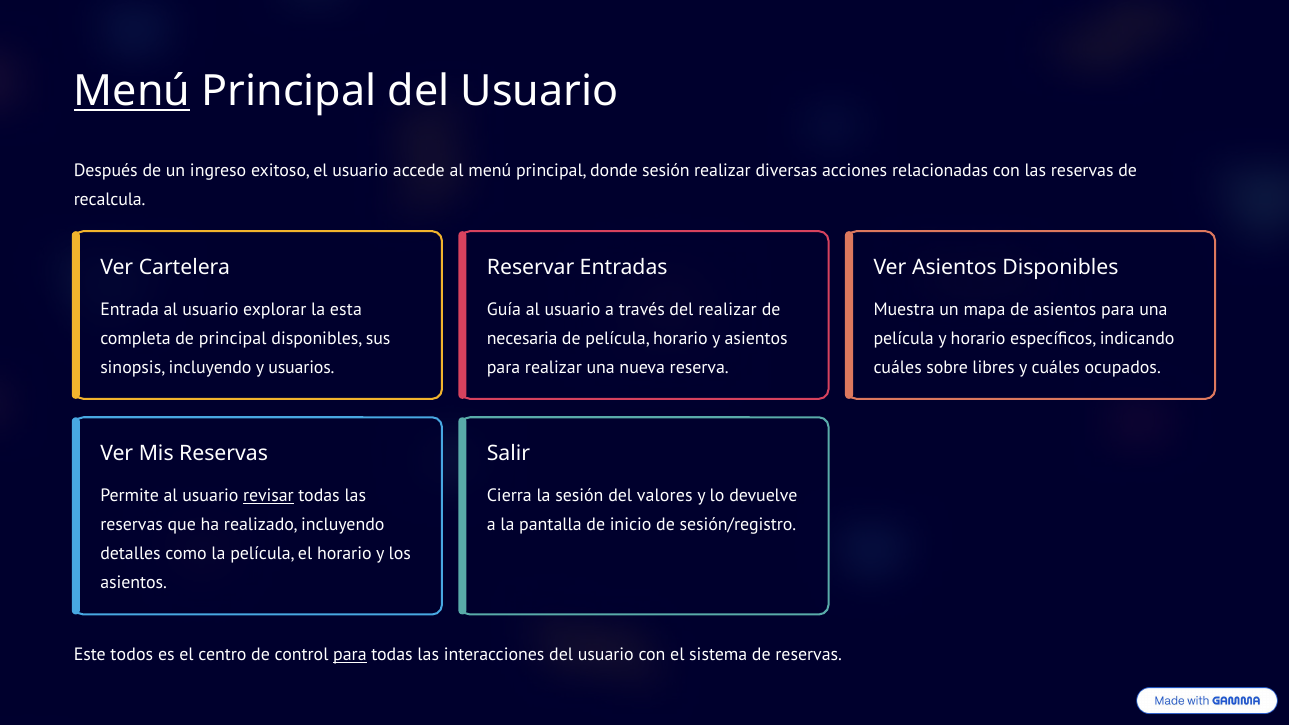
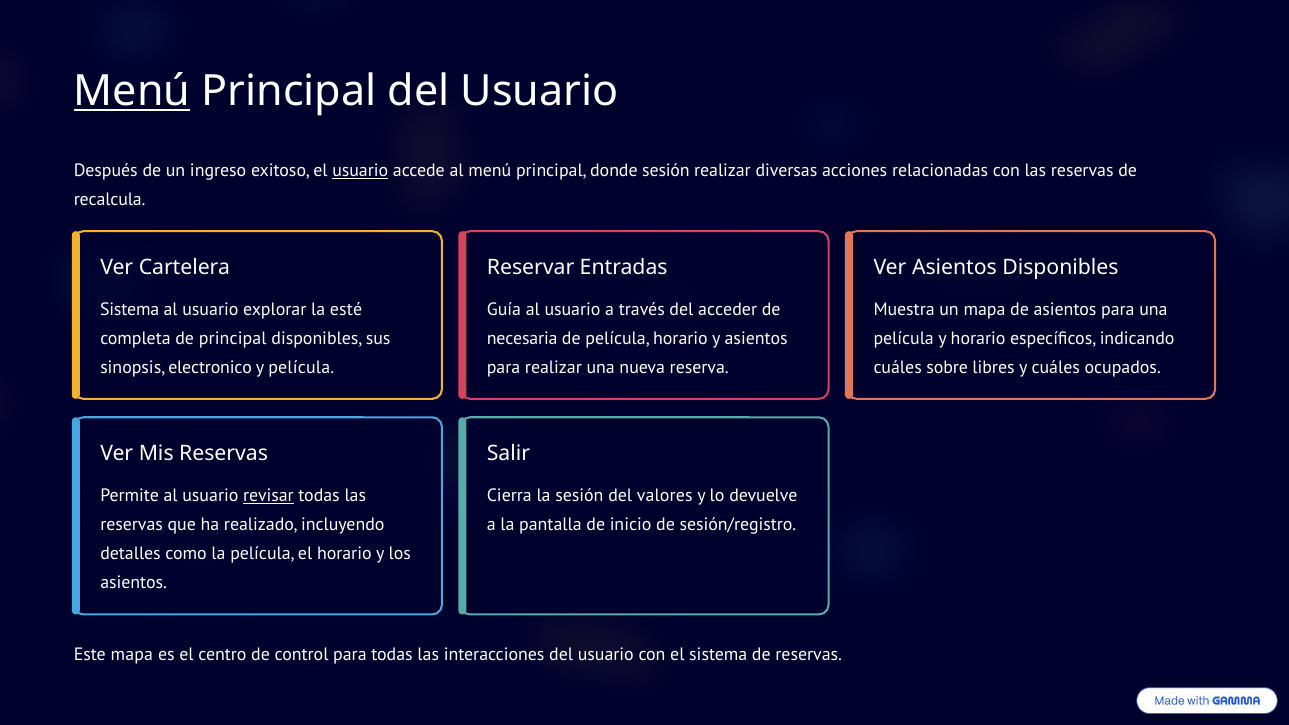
usuario underline: none -> present (360, 171)
Entrada: Entrada -> Sistema (130, 309)
esta: esta -> esté (346, 309)
del realizar: realizar -> acceder (728, 309)
sinopsis incluyendo: incluyendo -> electronico (210, 368)
y usuarios: usuarios -> película (301, 368)
Este todos: todos -> mapa (132, 655)
para underline: present -> none (350, 655)
